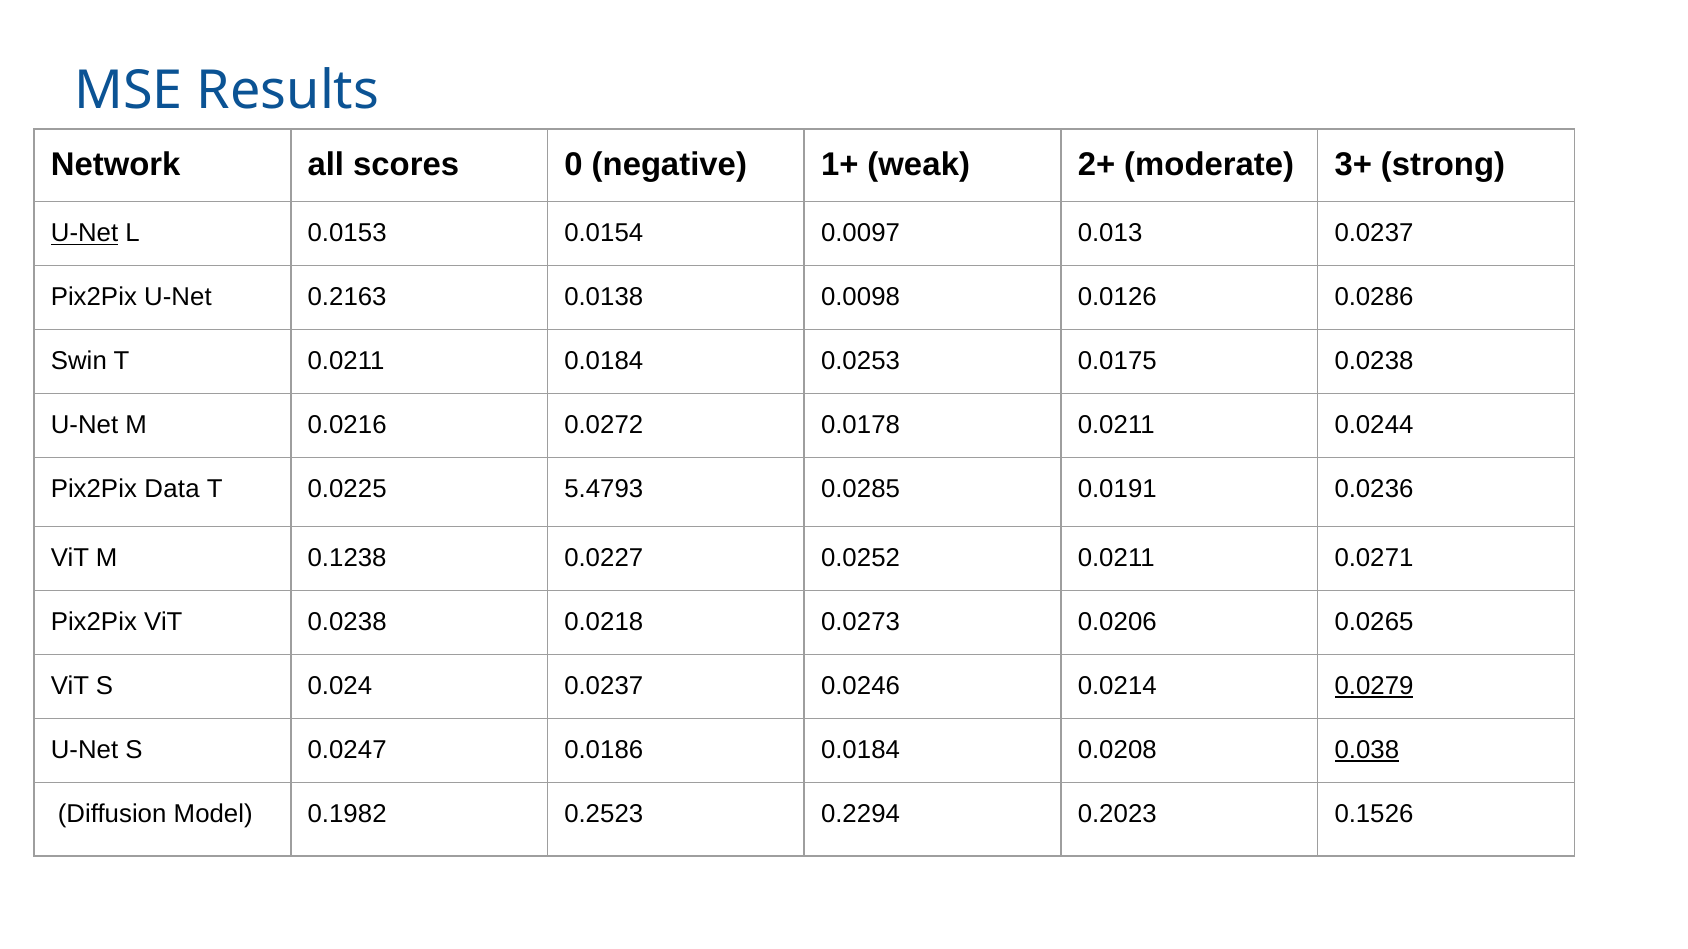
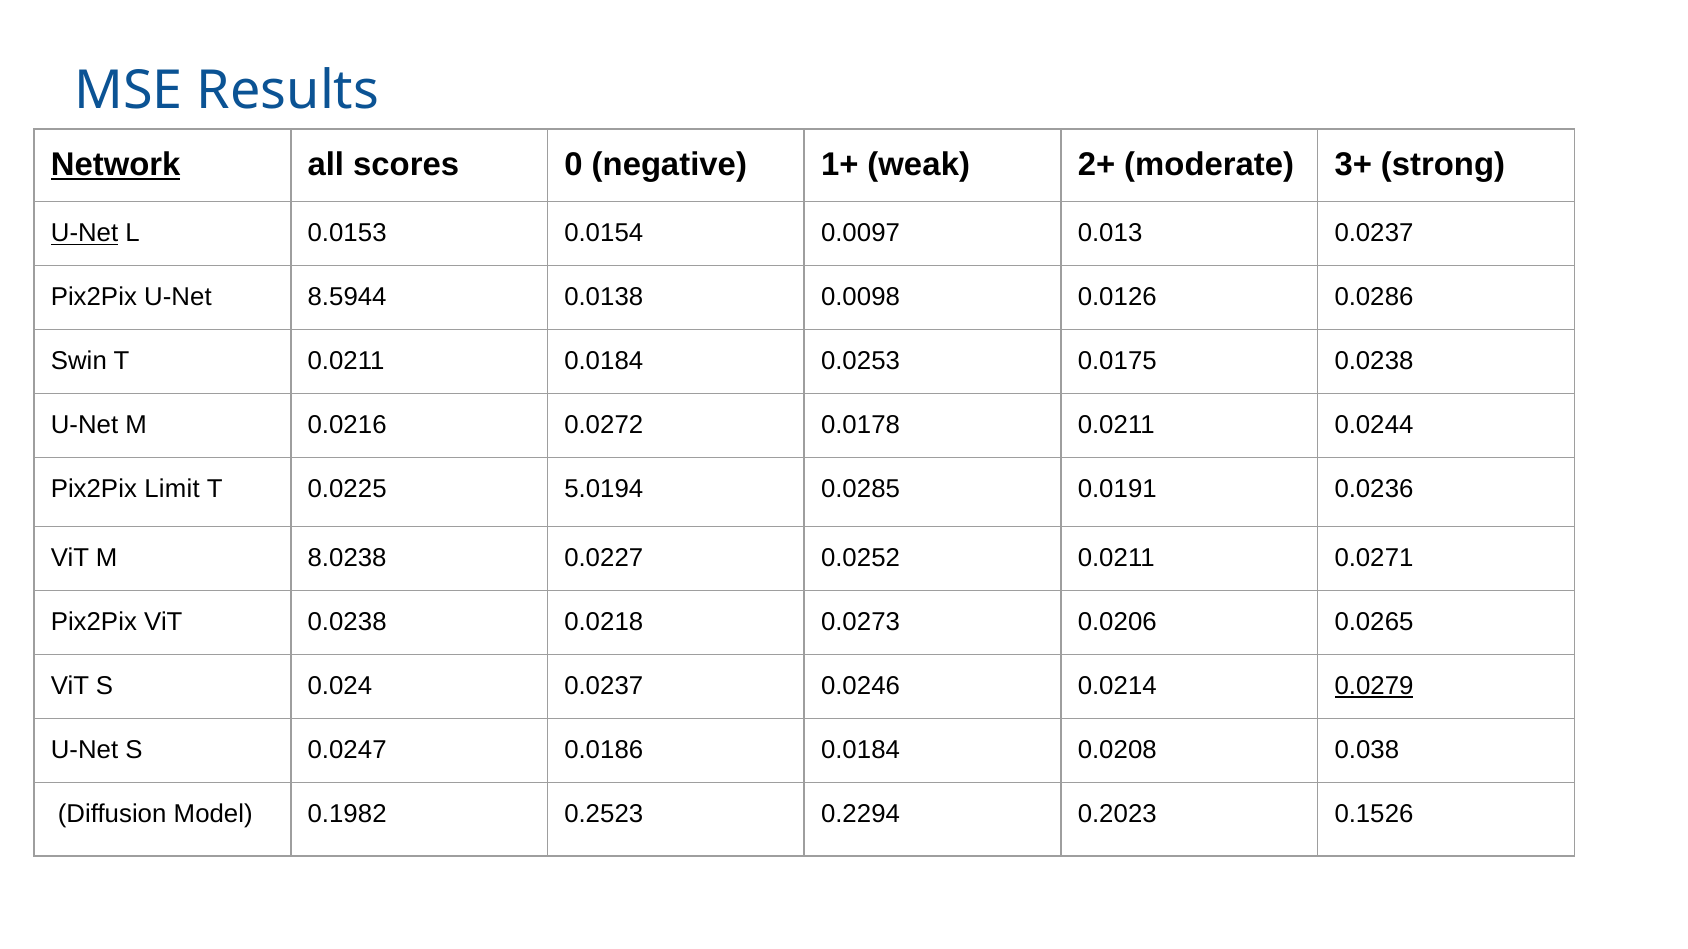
Network underline: none -> present (116, 165)
0.2163: 0.2163 -> 8.5944 (347, 297)
Data: Data -> Limit (172, 490)
5.4793: 5.4793 -> 5.0194 (604, 490)
0.1238: 0.1238 -> 8.0238 (347, 558)
0.038 underline: present -> none (1367, 750)
